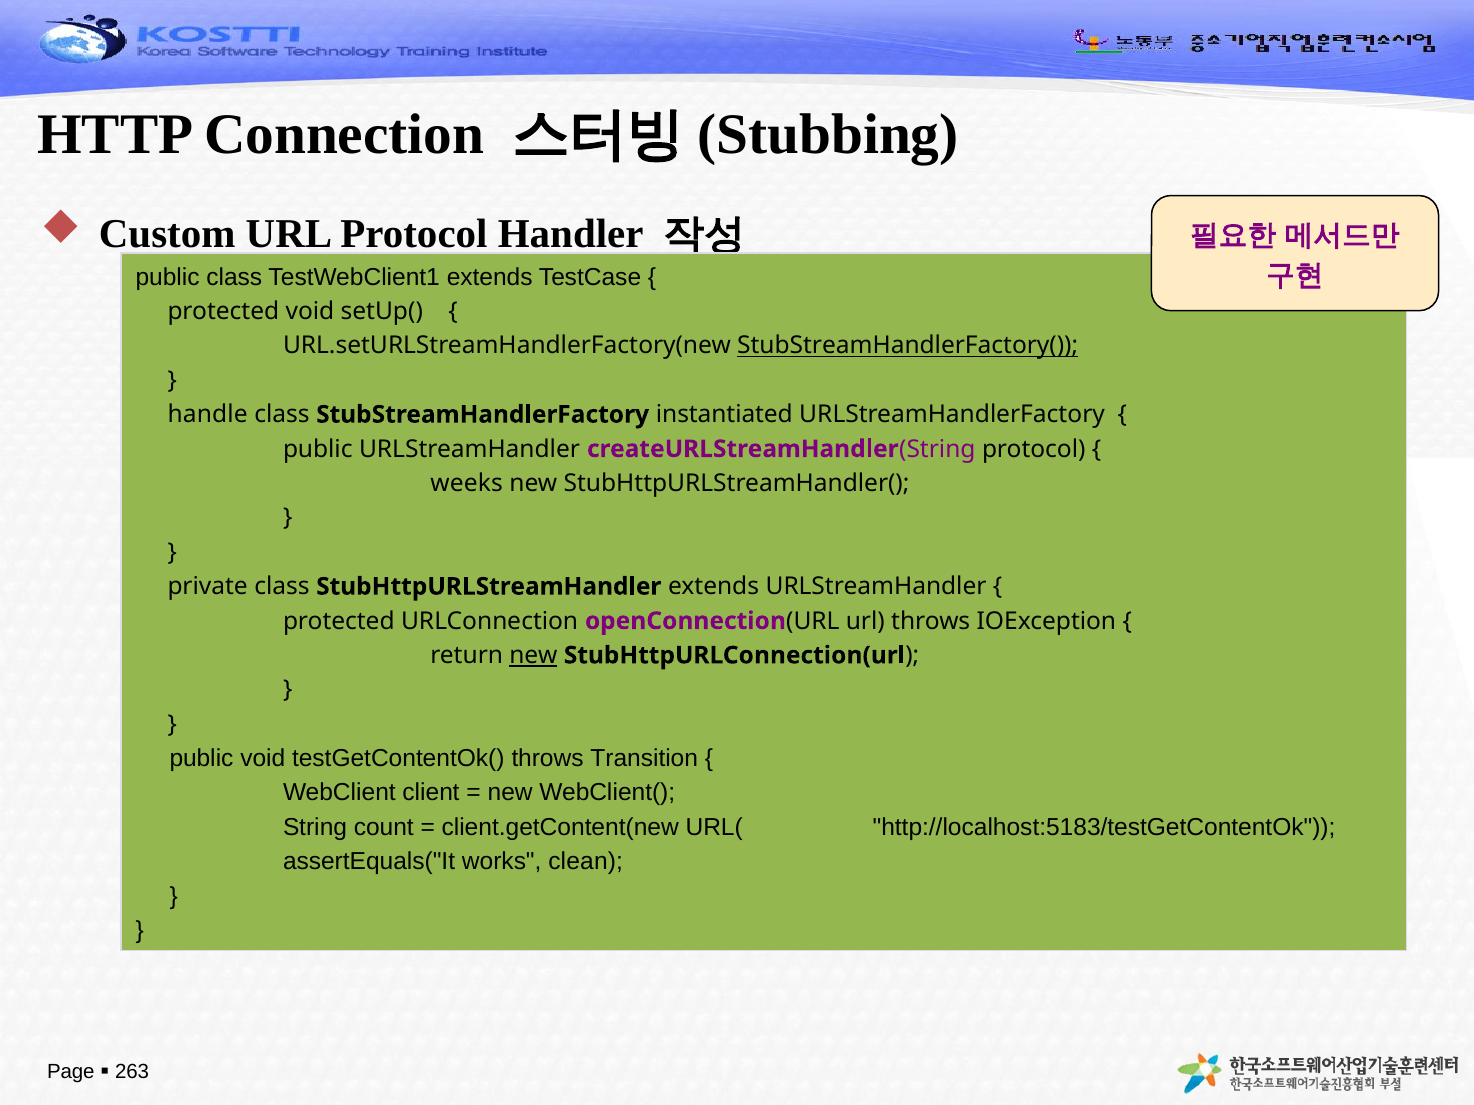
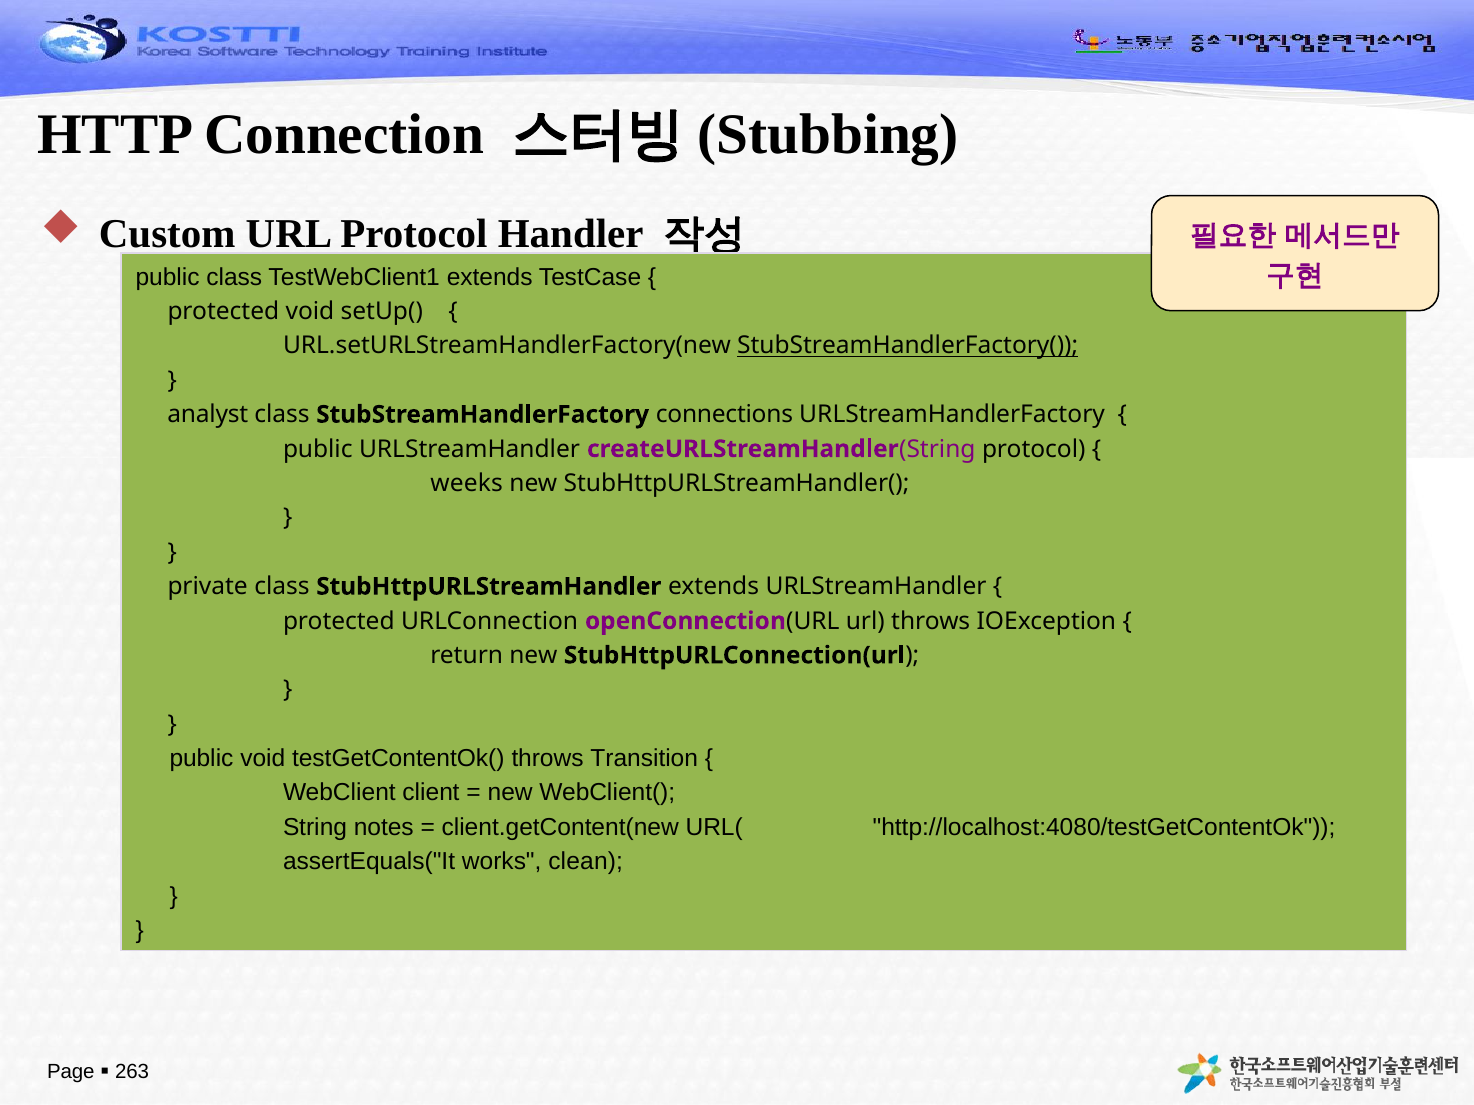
handle: handle -> analyst (208, 415)
instantiated: instantiated -> connections (724, 415)
new underline: present -> none (533, 656)
count: count -> notes (384, 828)
http://localhost:5183/testGetContentOk: http://localhost:5183/testGetContentOk -> http://localhost:4080/testGetContentOk (1104, 828)
